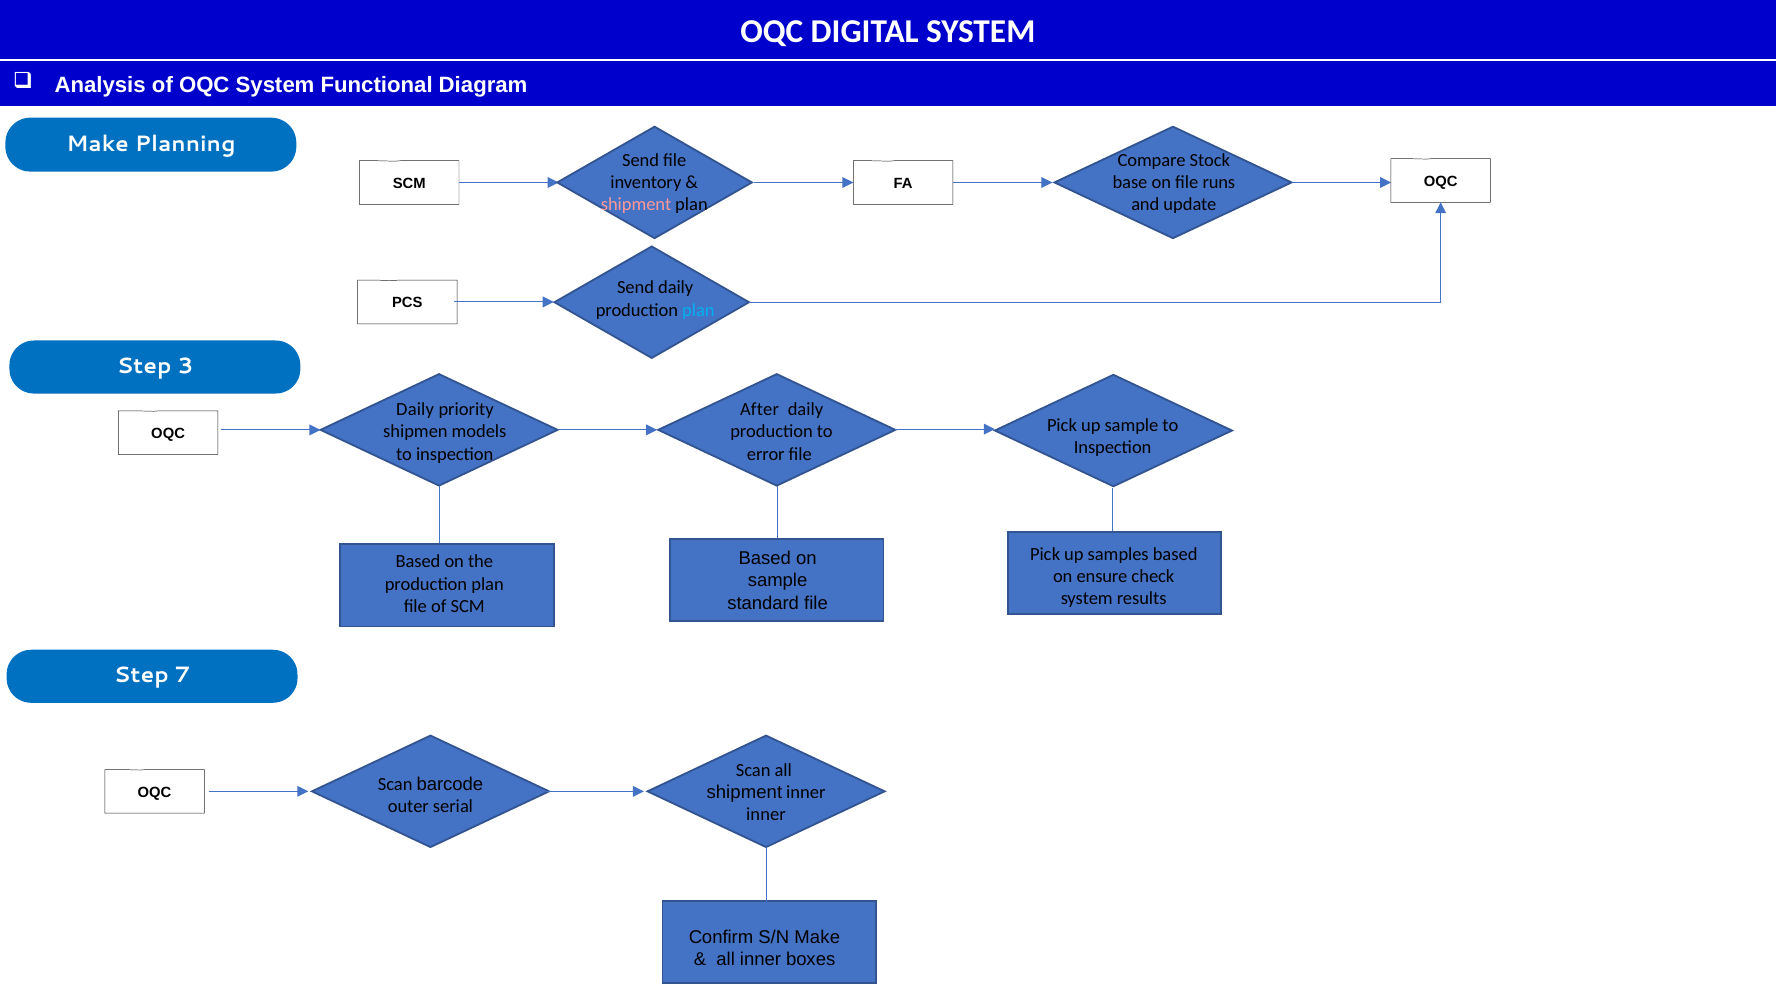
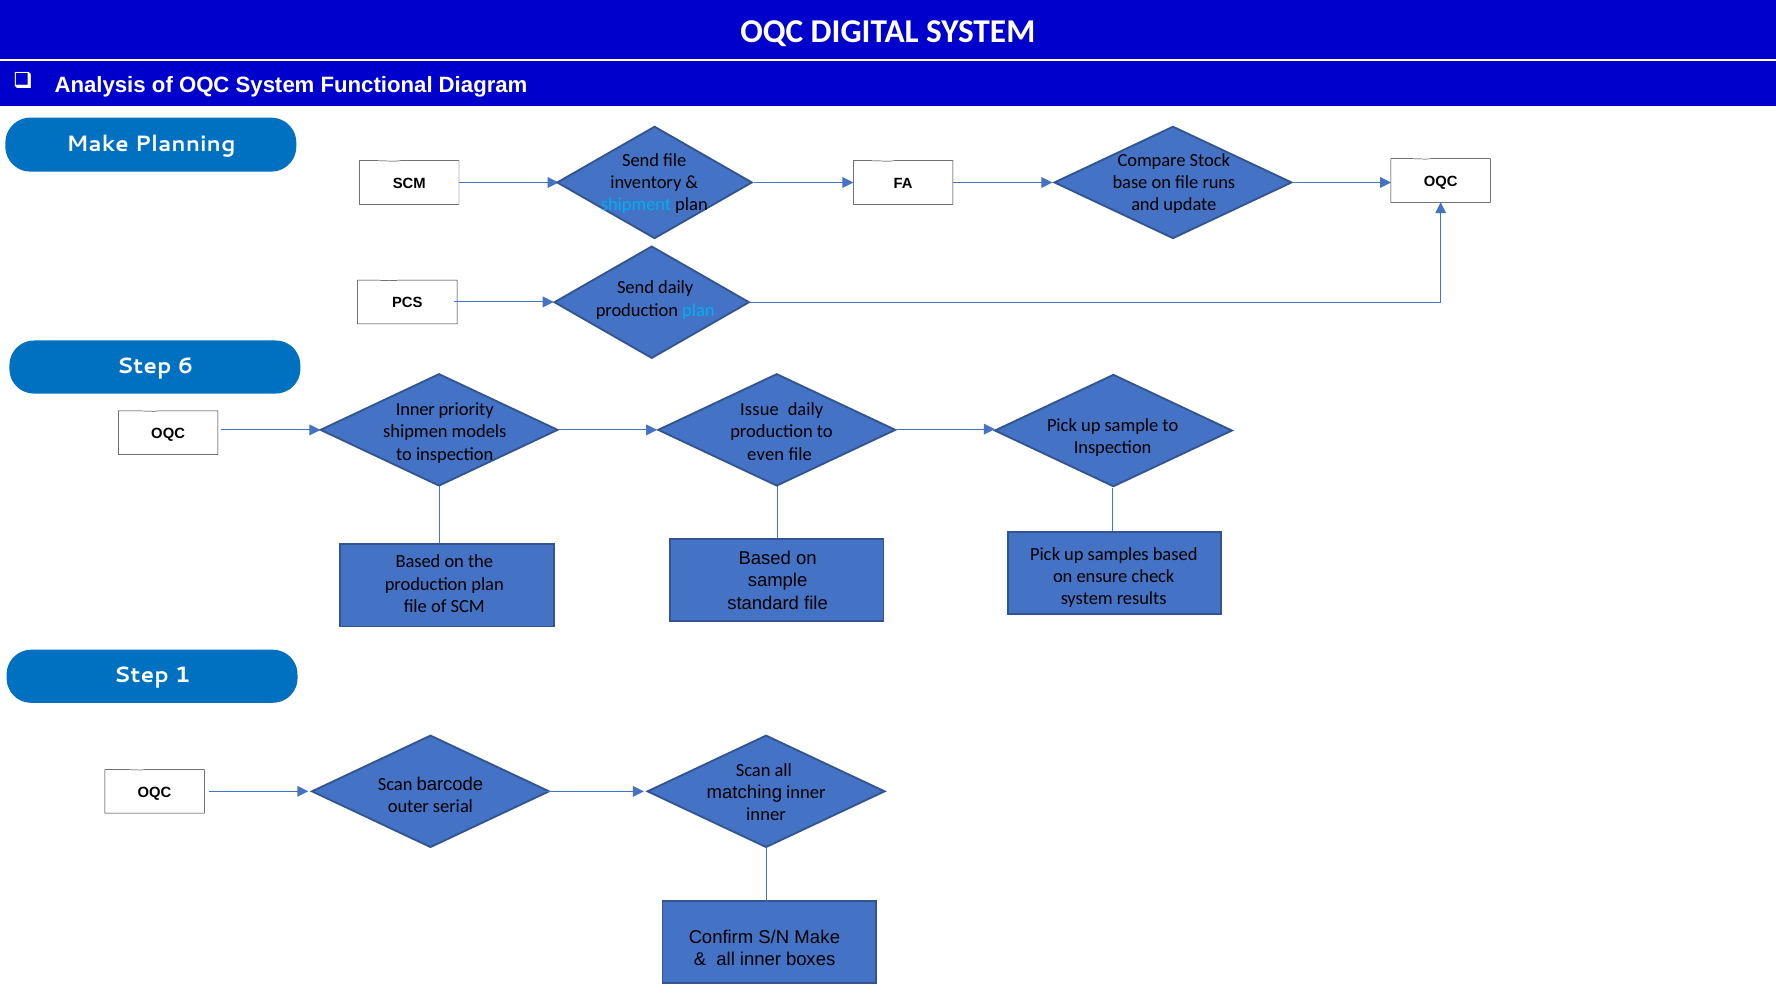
shipment colour: pink -> light blue (636, 204)
3: 3 -> 6 (185, 366)
Daily: Daily -> Inner (415, 410)
After: After -> Issue (760, 410)
error: error -> even (766, 454)
7: 7 -> 1 (183, 676)
shipment: shipment -> matching (744, 793)
